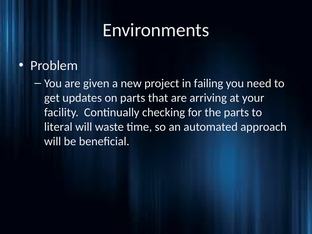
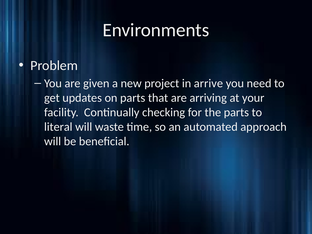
failing: failing -> arrive (208, 83)
